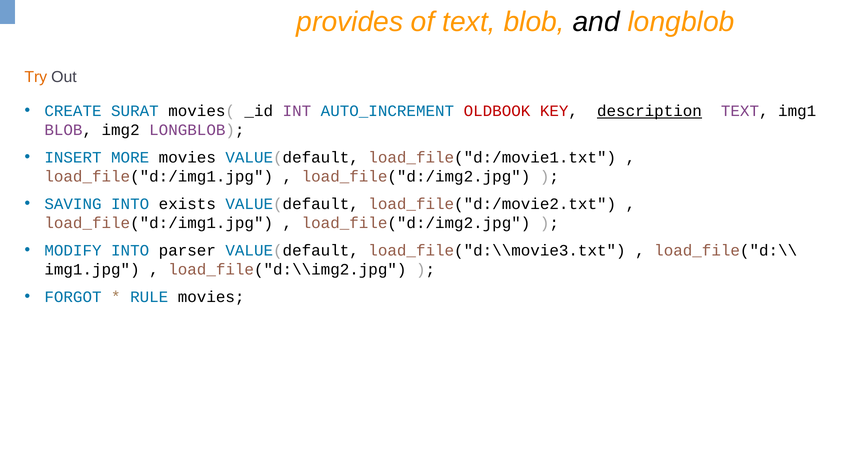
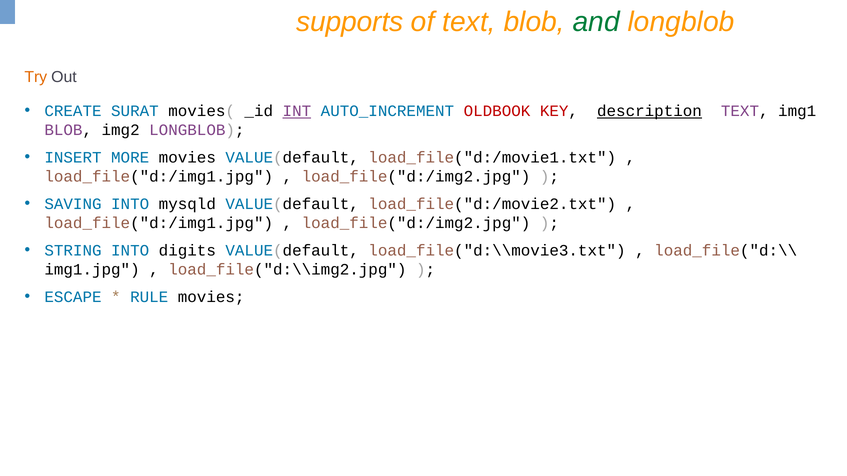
provides: provides -> supports (350, 22)
and colour: black -> green (596, 22)
INT underline: none -> present (297, 111)
exists: exists -> mysqld (187, 204)
MODIFY: MODIFY -> STRING (73, 251)
parser: parser -> digits (187, 251)
FORGOT: FORGOT -> ESCAPE (73, 297)
